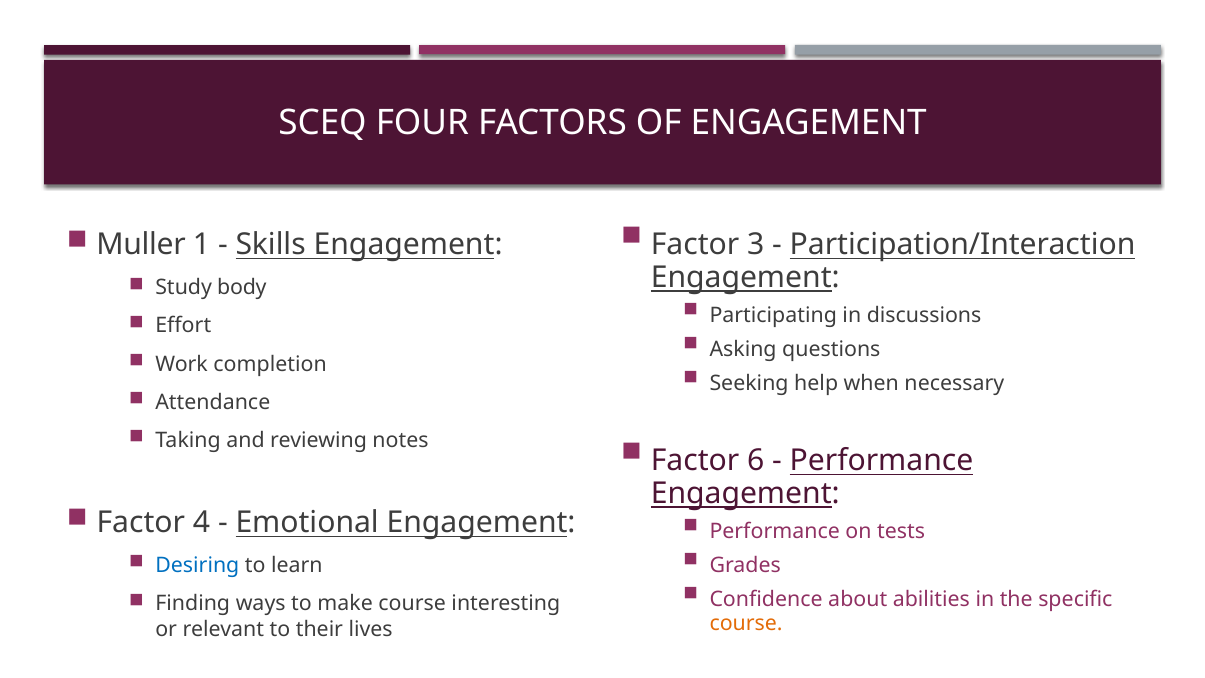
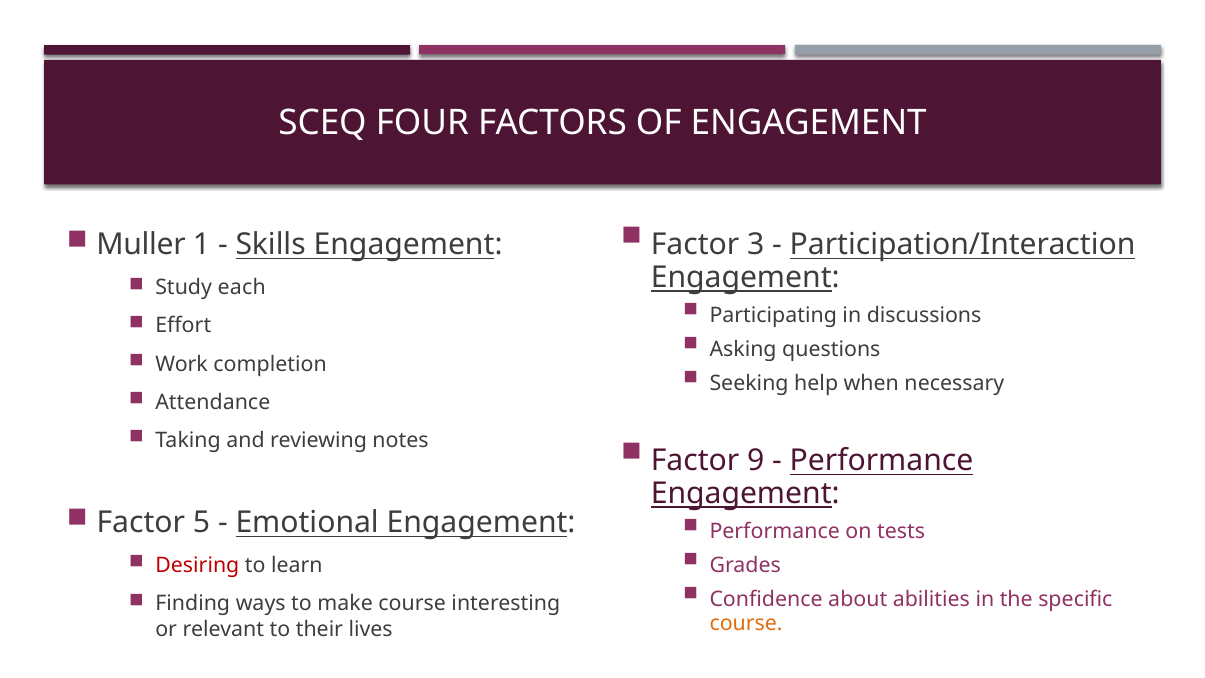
body: body -> each (242, 288)
6: 6 -> 9 (756, 461)
4: 4 -> 5 (202, 523)
Desiring colour: blue -> red (197, 565)
